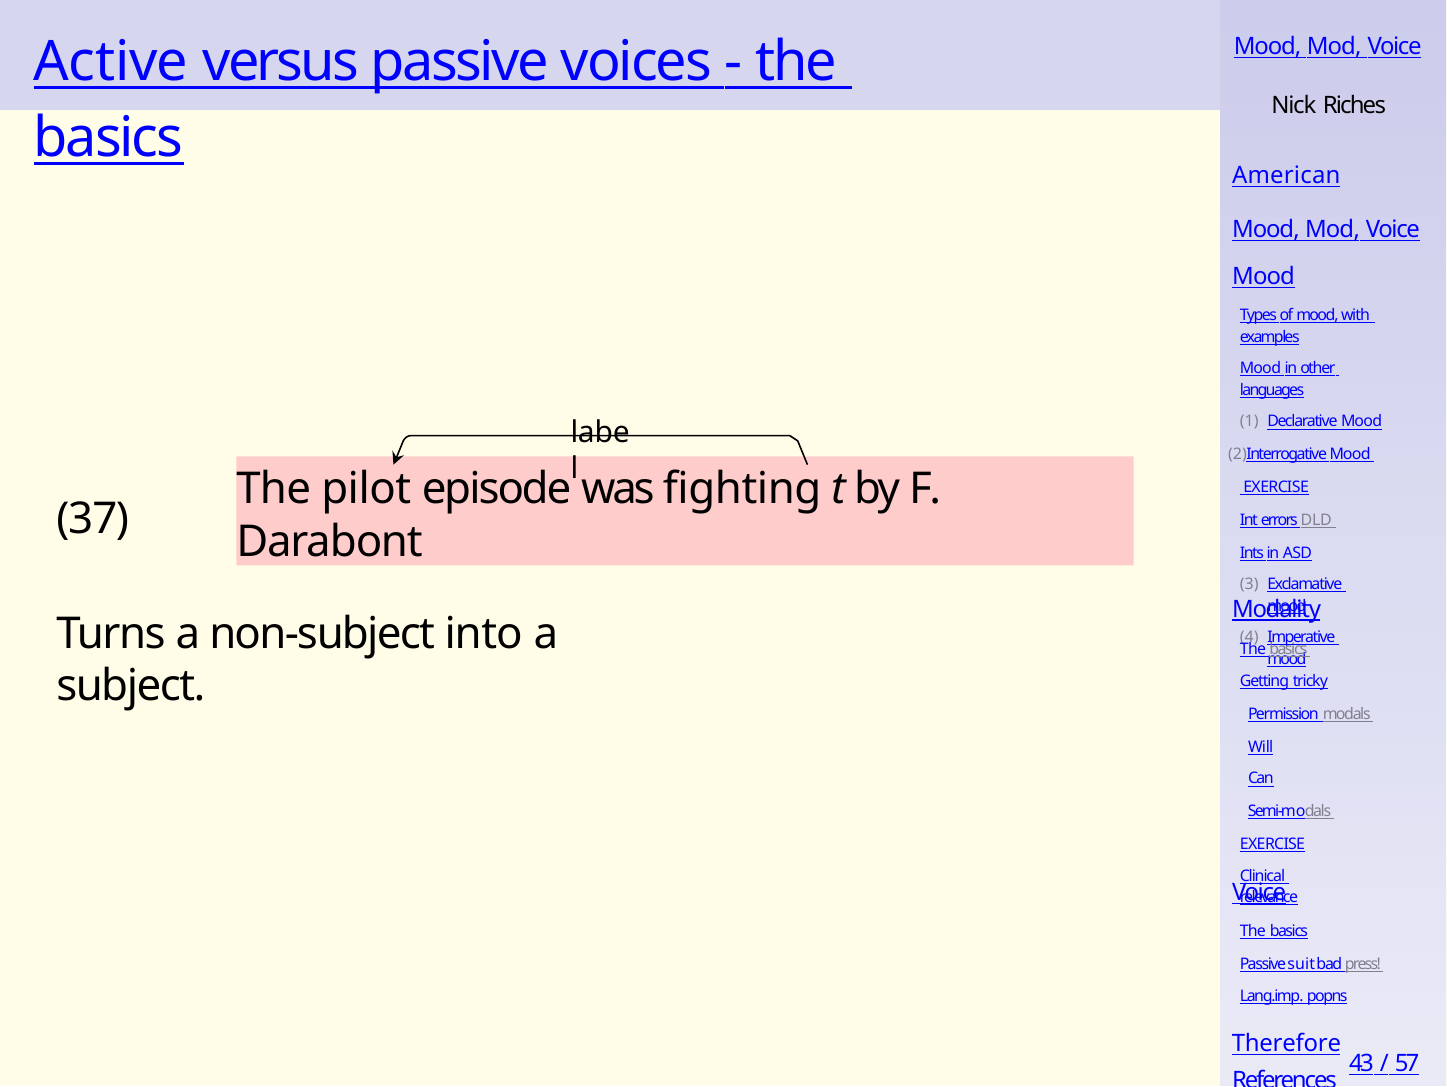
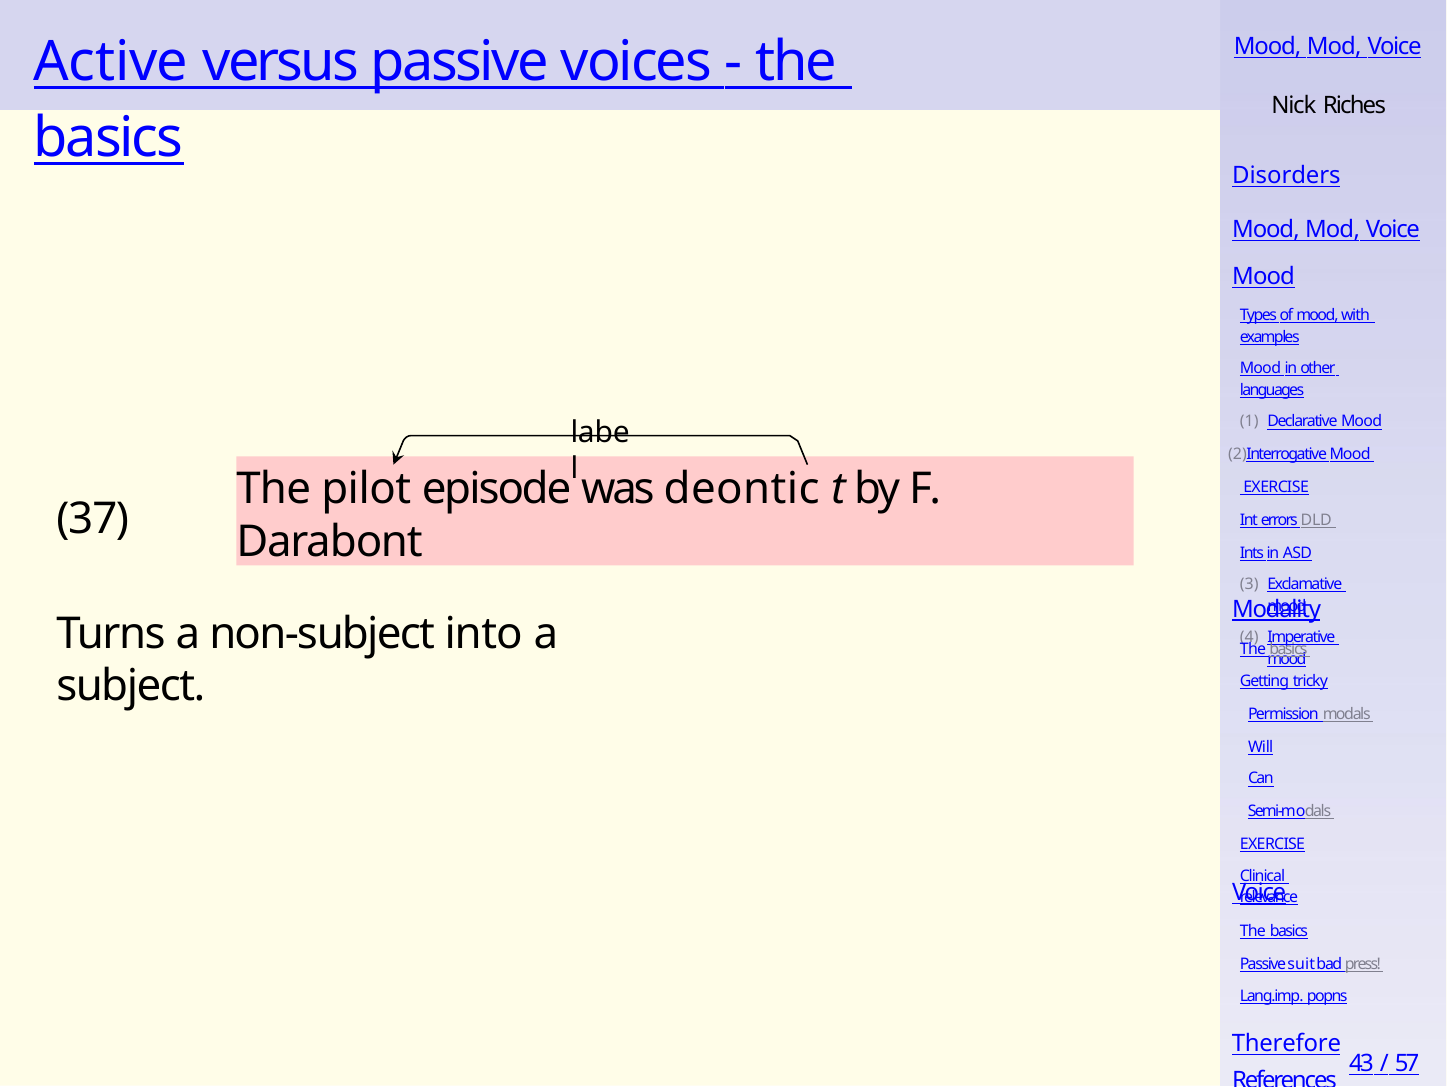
American: American -> Disorders (1286, 175)
fighting: fighting -> deontic (742, 489)
